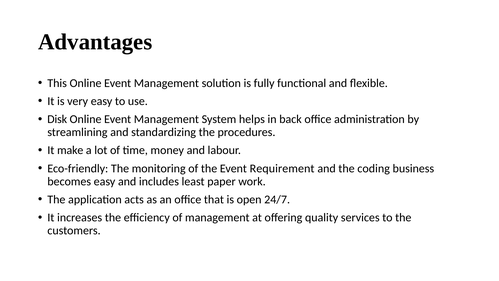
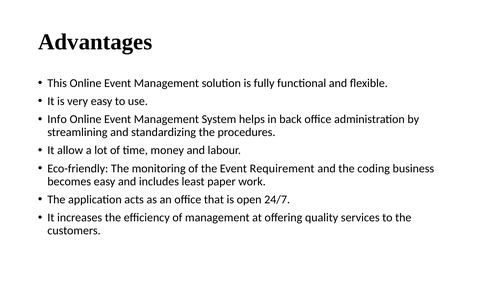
Disk: Disk -> Info (57, 119)
make: make -> allow (70, 150)
